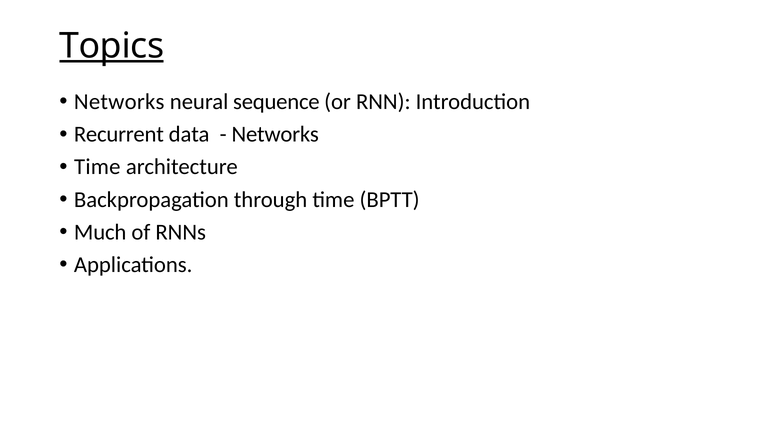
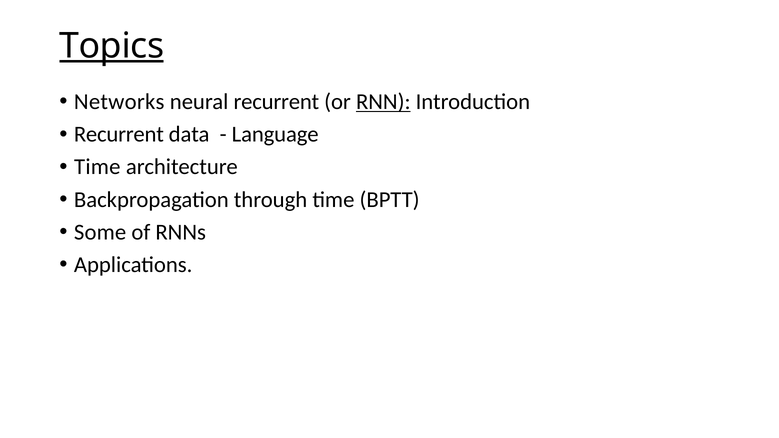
neural sequence: sequence -> recurrent (276, 102)
RNN underline: none -> present (383, 102)
Networks: Networks -> Language (275, 134)
Much: Much -> Some (100, 232)
